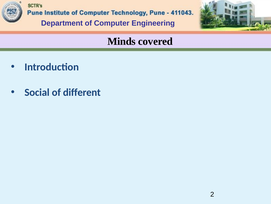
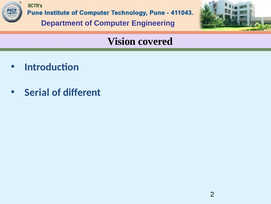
Minds: Minds -> Vision (122, 41)
Social: Social -> Serial (37, 92)
